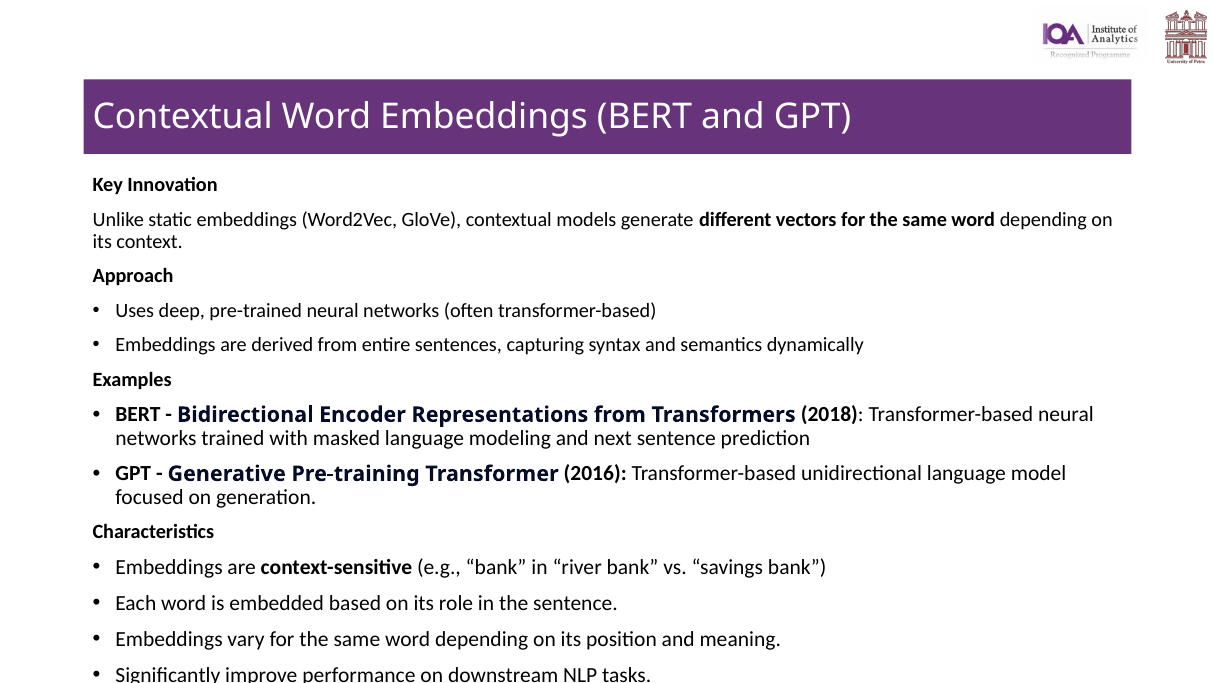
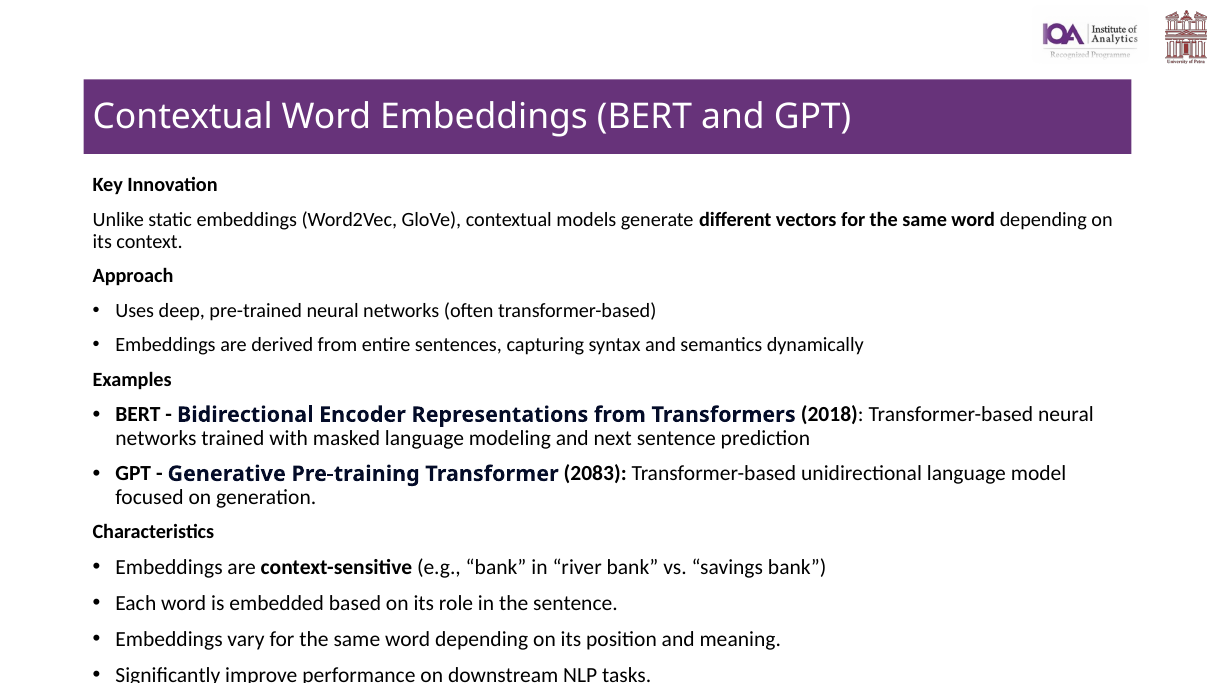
2016: 2016 -> 2083 (595, 474)
